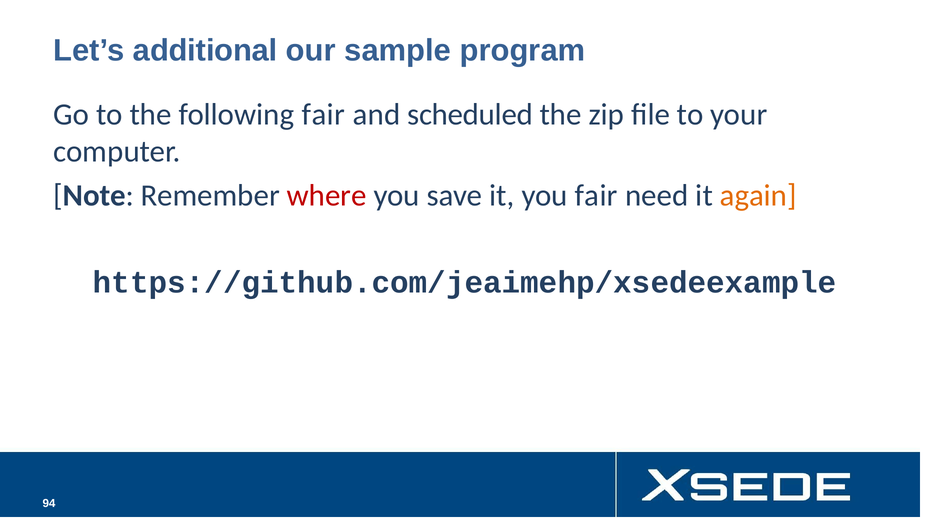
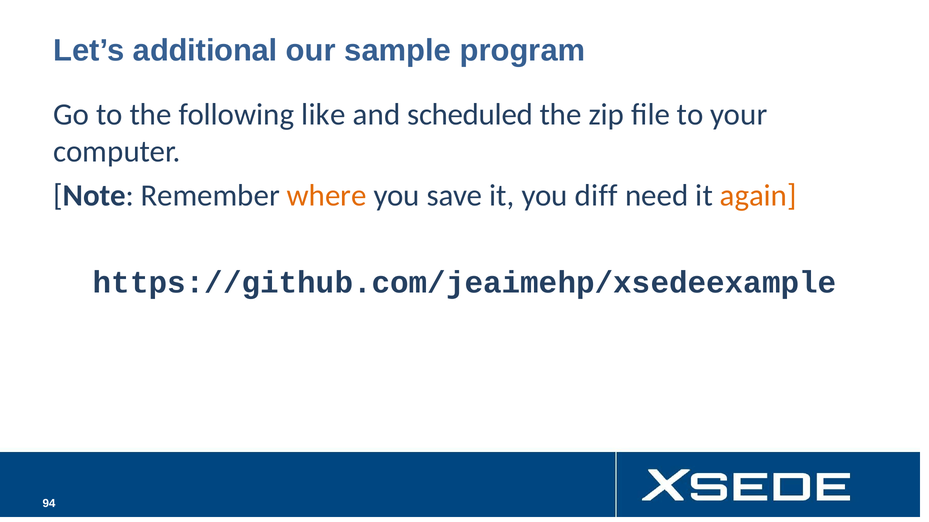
following fair: fair -> like (323, 115)
where colour: red -> orange (327, 196)
you fair: fair -> diff (596, 196)
